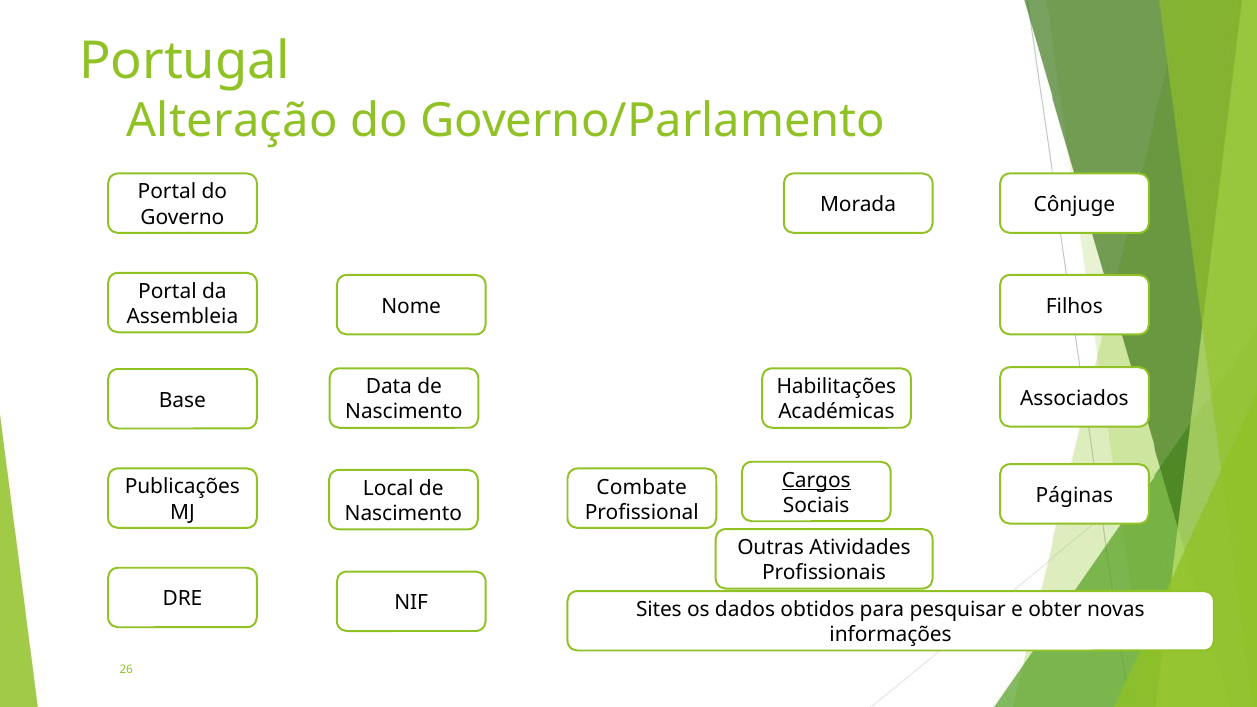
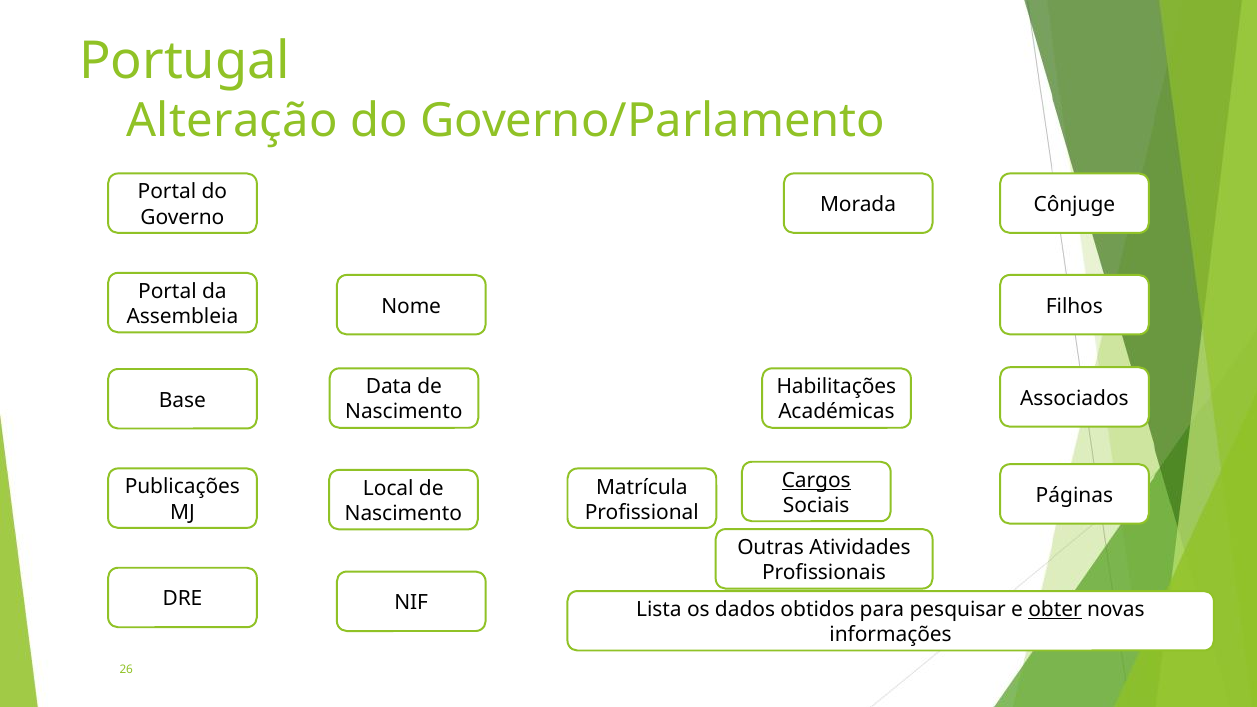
Combate: Combate -> Matrícula (642, 487)
Sites: Sites -> Lista (659, 610)
obter underline: none -> present (1055, 610)
